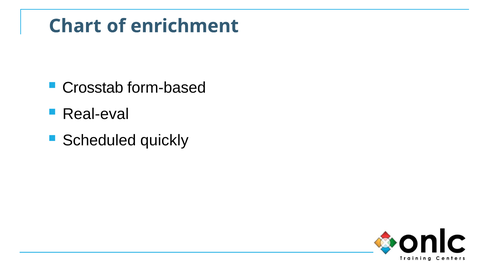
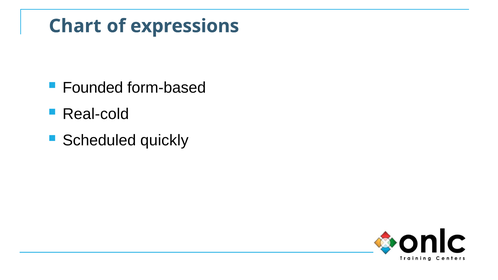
enrichment: enrichment -> expressions (185, 26)
Crosstab: Crosstab -> Founded (93, 88)
Real-eval: Real-eval -> Real-cold (96, 114)
